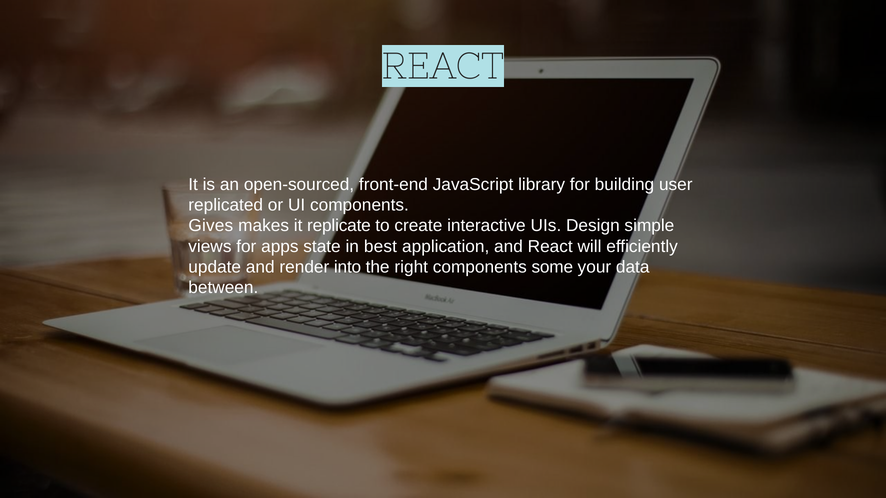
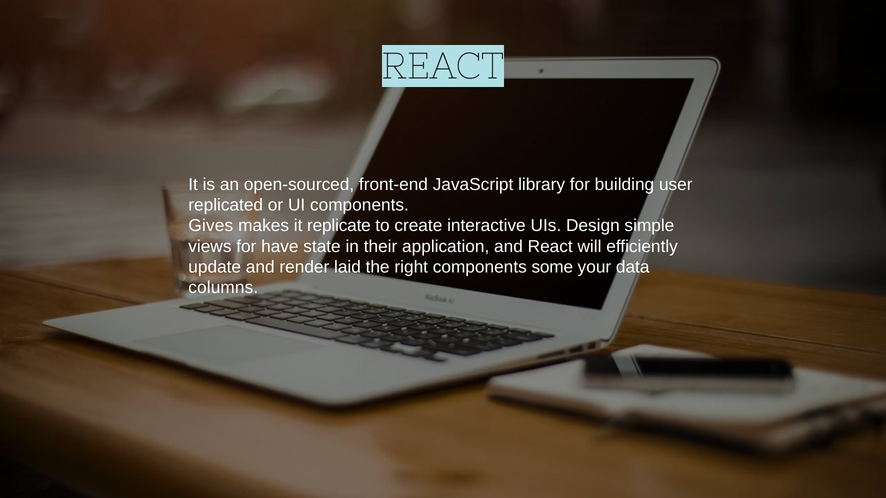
apps: apps -> have (280, 247)
best: best -> their (381, 247)
into: into -> laid (347, 267)
between: between -> columns (223, 288)
